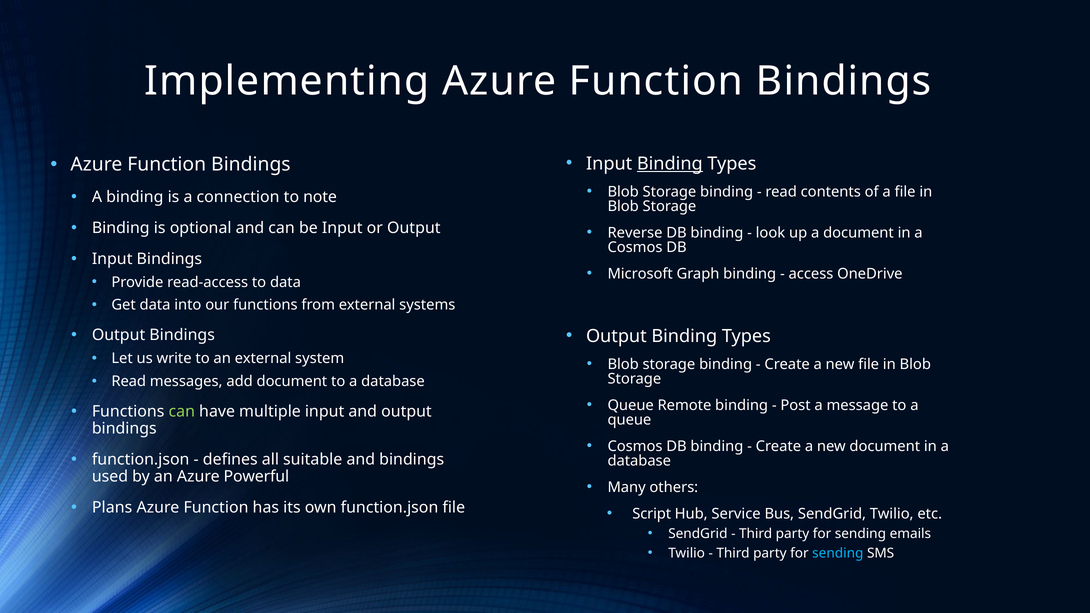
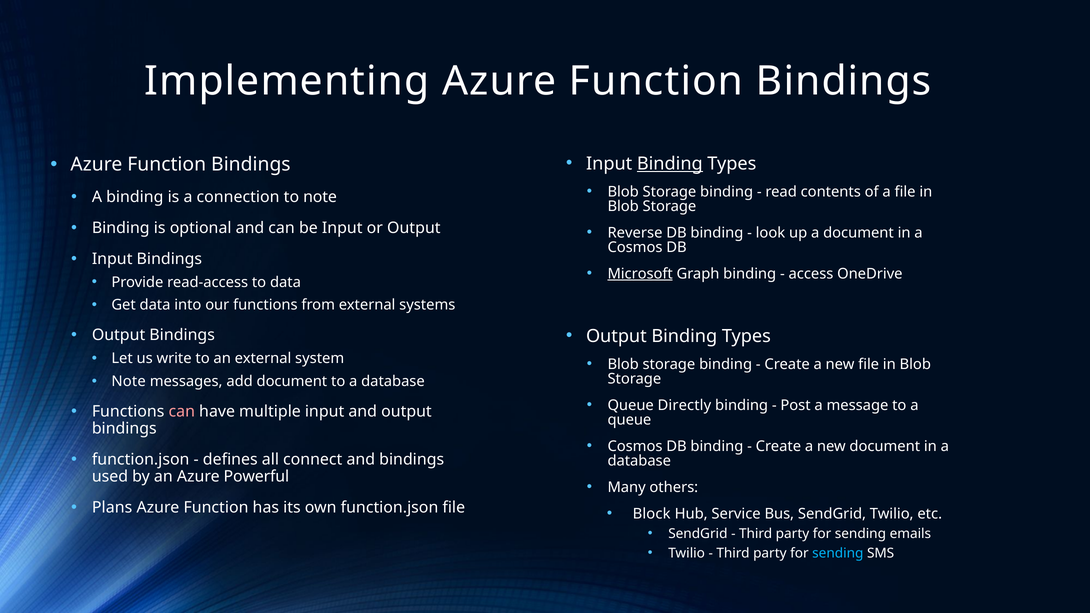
Microsoft underline: none -> present (640, 274)
Read: Read -> Note (129, 382)
Remote: Remote -> Directly (684, 406)
can colour: light green -> pink (182, 412)
suitable: suitable -> connect (313, 460)
Script: Script -> Block (652, 514)
